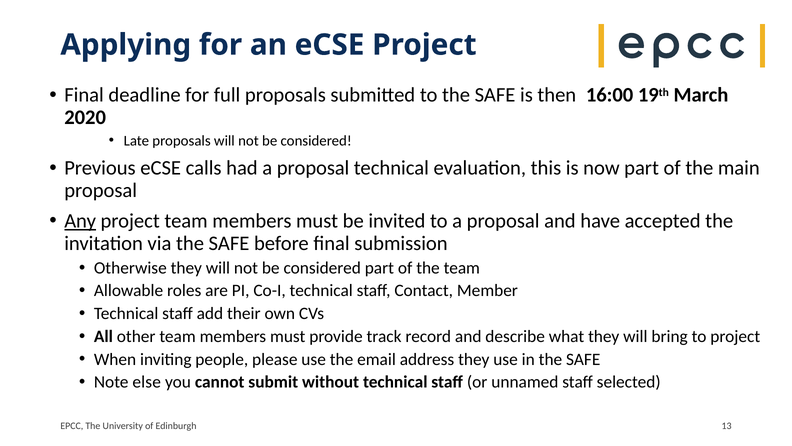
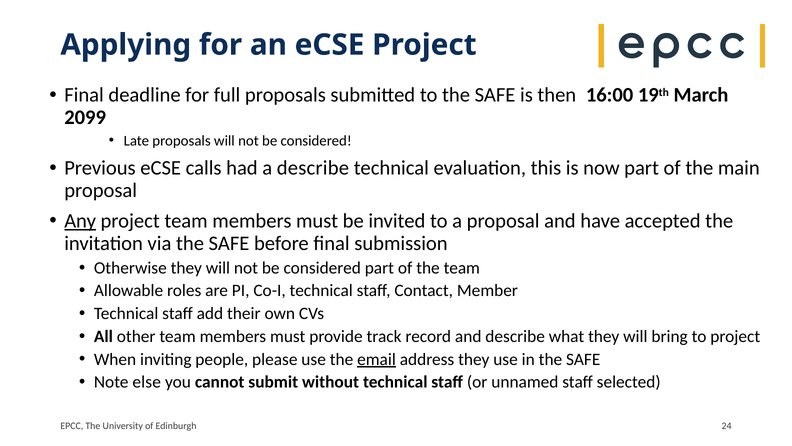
2020: 2020 -> 2099 (85, 117)
had a proposal: proposal -> describe (313, 168)
email underline: none -> present (377, 359)
13: 13 -> 24 (727, 425)
